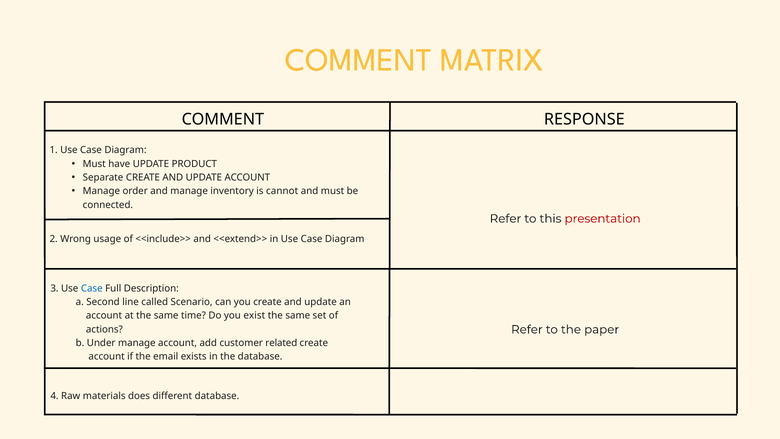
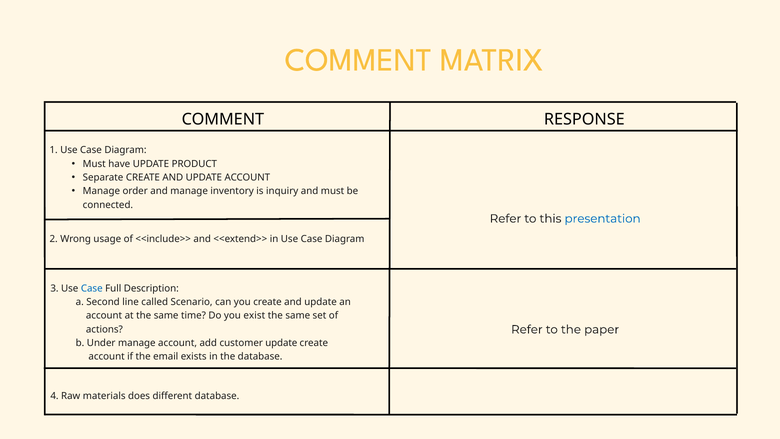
cannot: cannot -> inquiry (282, 191)
presentation colour: red -> blue (603, 219)
customer related: related -> update (281, 343)
